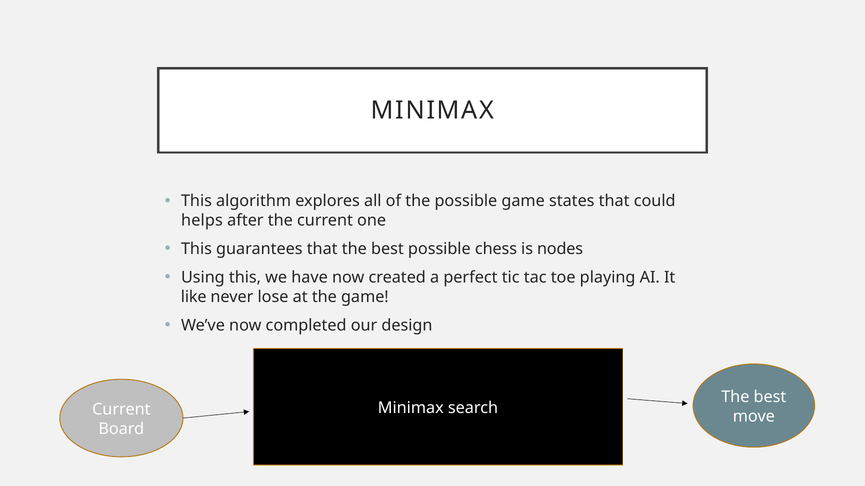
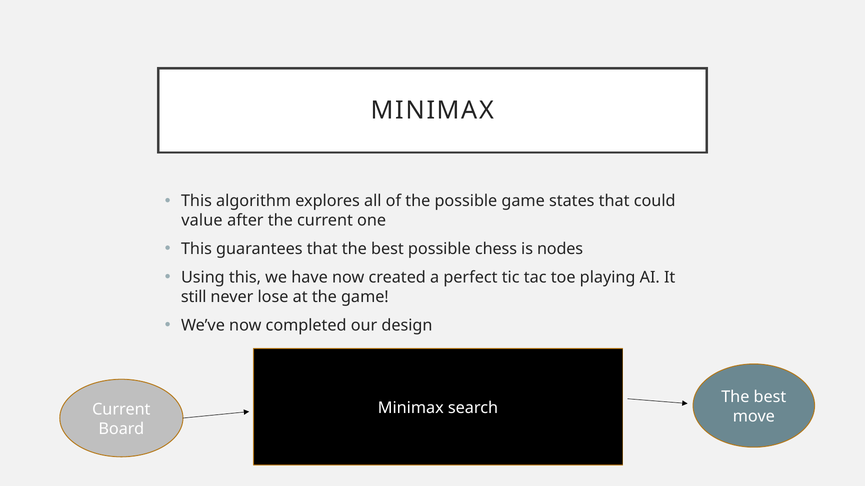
helps: helps -> value (202, 221)
like: like -> still (194, 297)
